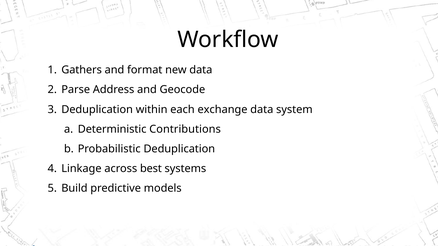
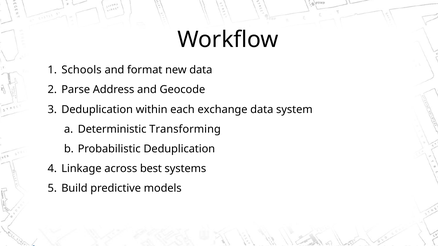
Gathers: Gathers -> Schools (82, 70)
Contributions: Contributions -> Transforming (185, 129)
